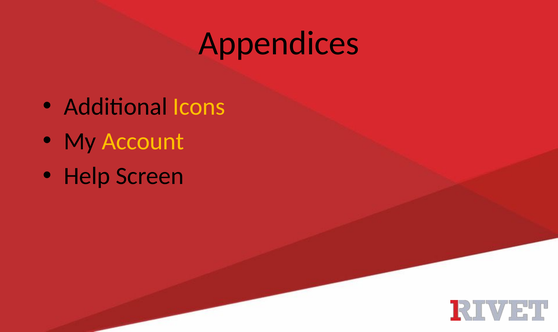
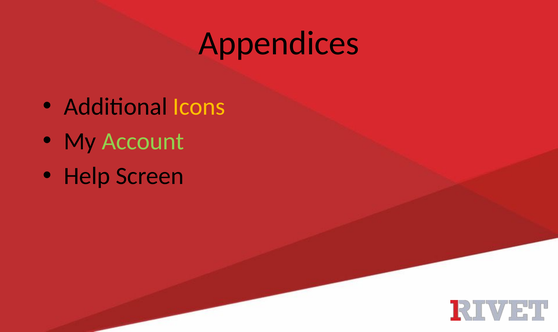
Account colour: yellow -> light green (143, 141)
